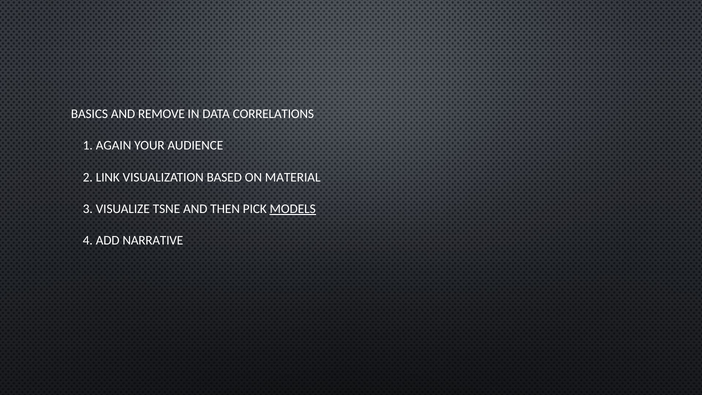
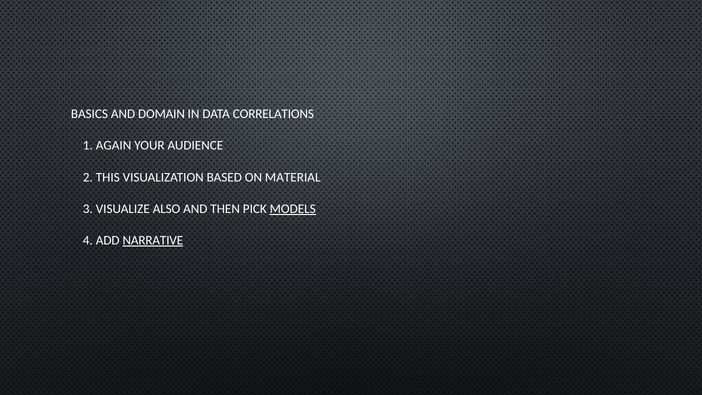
REMOVE: REMOVE -> DOMAIN (161, 114)
LINK: LINK -> THIS (108, 177)
TSNE: TSNE -> ALSO (167, 209)
NARRATIVE underline: none -> present (153, 240)
